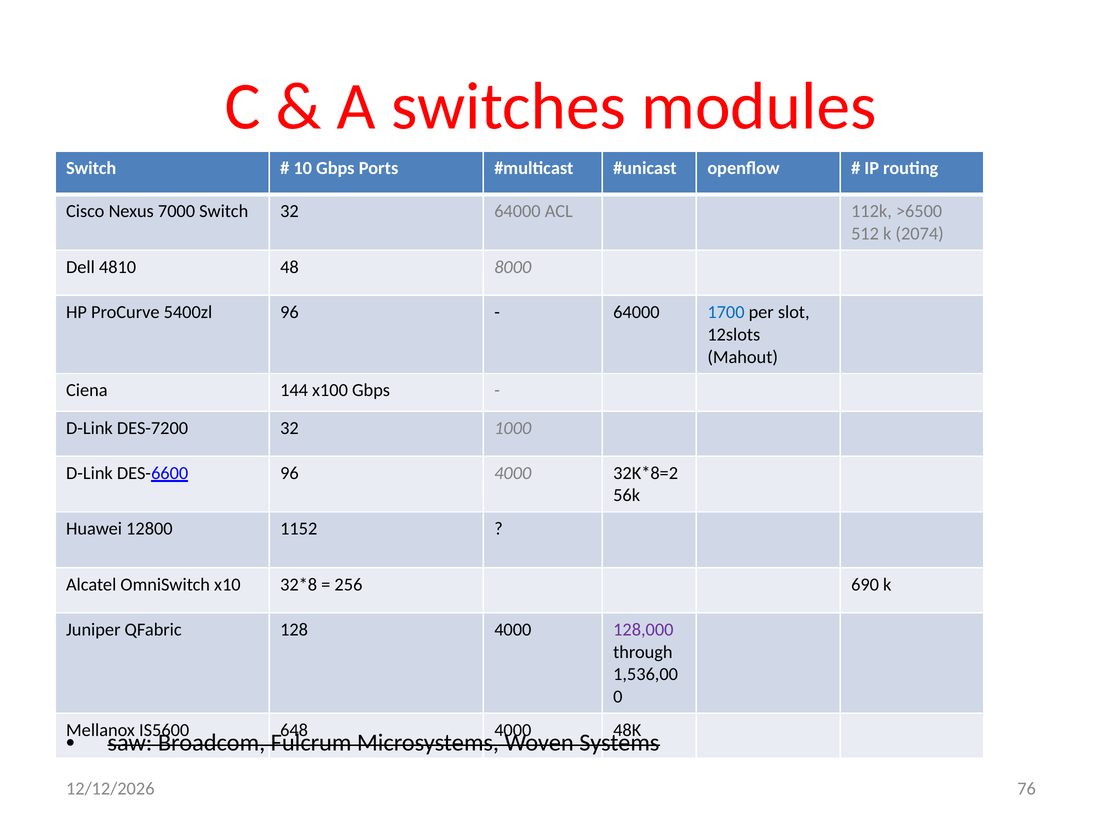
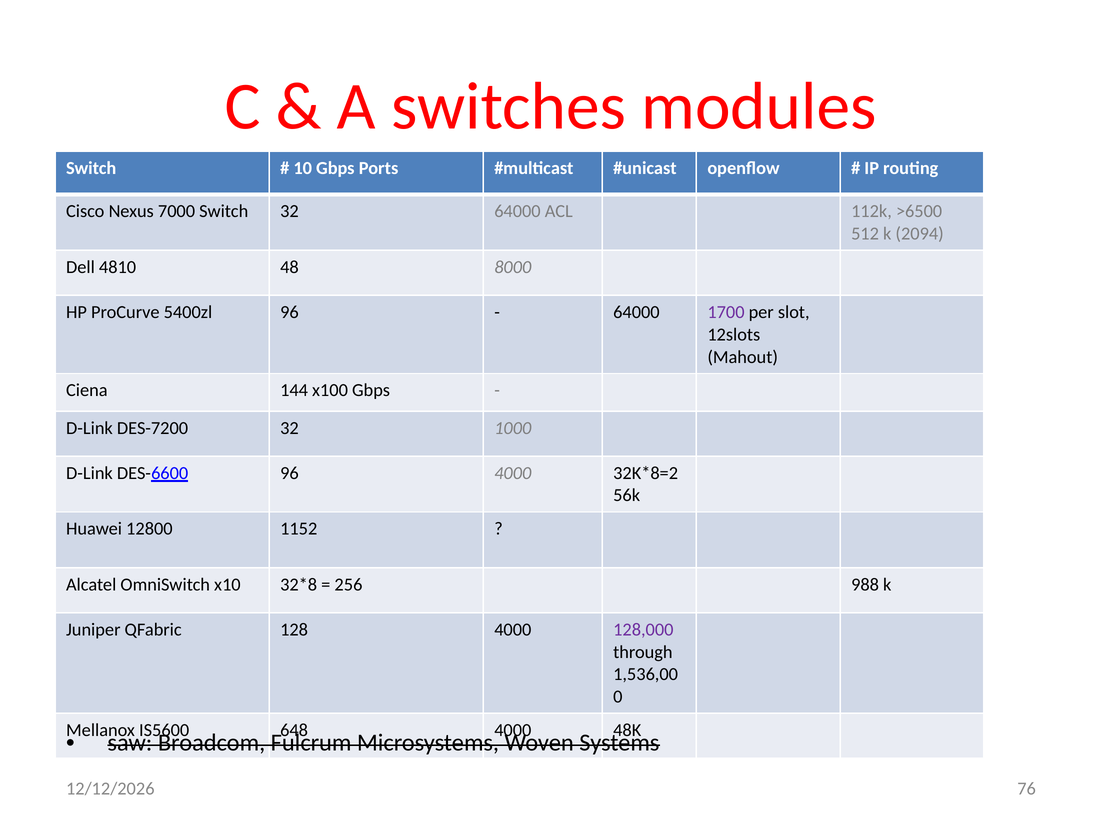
2074: 2074 -> 2094 (920, 234)
1700 colour: blue -> purple (726, 312)
690: 690 -> 988 (865, 585)
